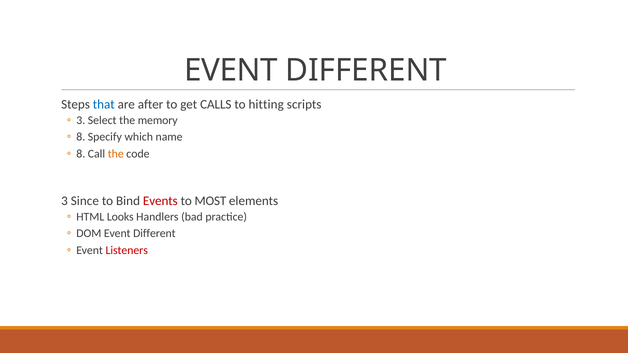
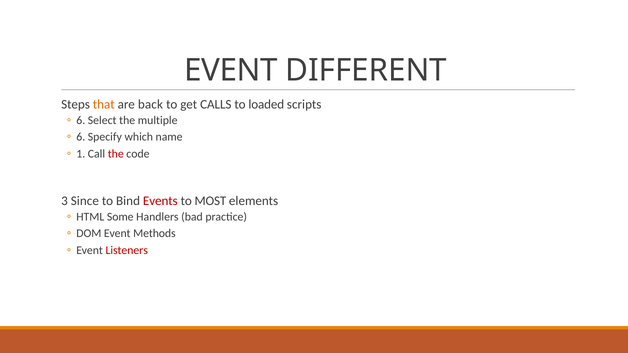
that colour: blue -> orange (104, 104)
after: after -> back (150, 104)
hitting: hitting -> loaded (266, 104)
3: 3 -> 6 (81, 120)
memory: memory -> multiple (158, 120)
8: 8 -> 6 (81, 137)
8: 8 -> 1 (81, 154)
the colour: orange -> red (116, 154)
Looks: Looks -> Some (120, 217)
DOM Event Different: Different -> Methods (154, 234)
